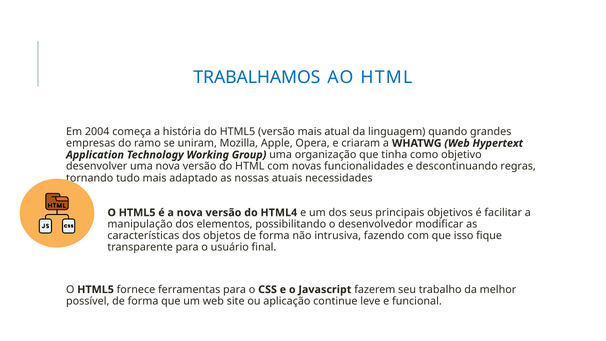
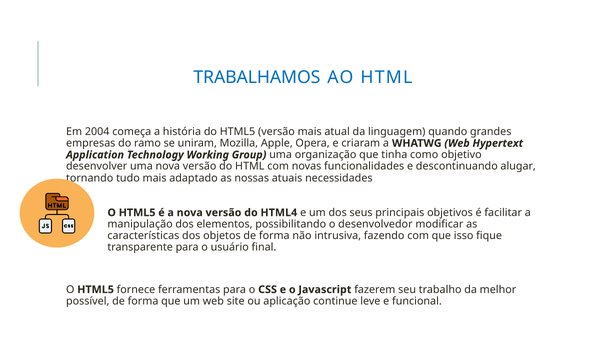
regras: regras -> alugar (518, 166)
